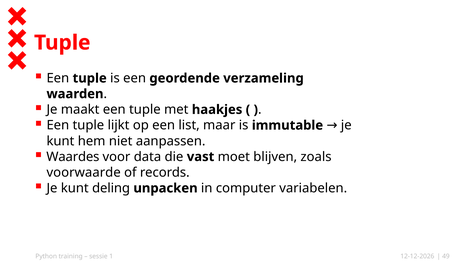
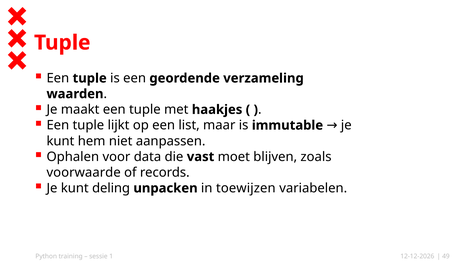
Waardes: Waardes -> Ophalen (73, 156)
computer: computer -> toewijzen (246, 188)
